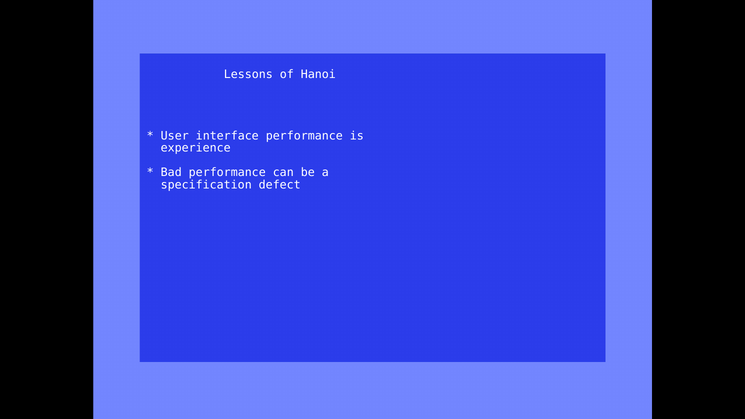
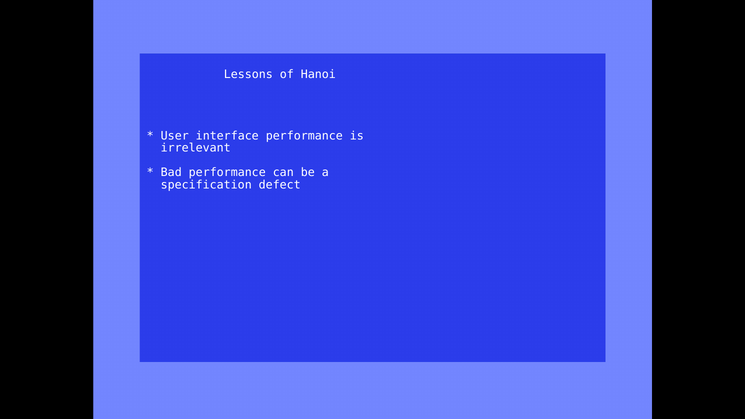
experience: experience -> irrelevant (196, 148)
